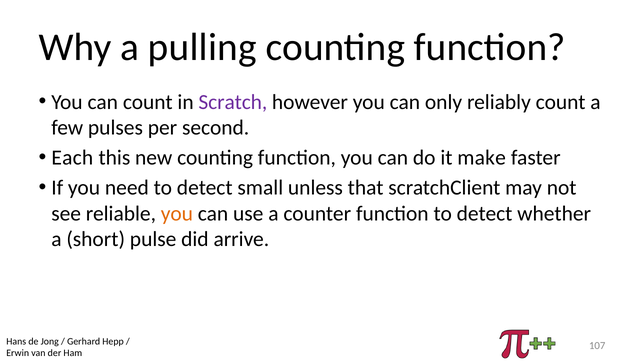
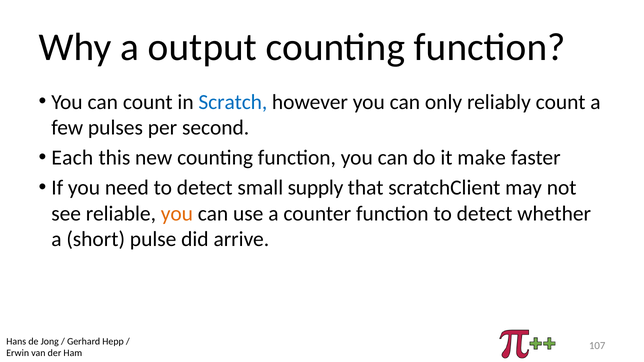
pulling: pulling -> output (203, 47)
Scratch colour: purple -> blue (233, 102)
unless: unless -> supply (316, 188)
